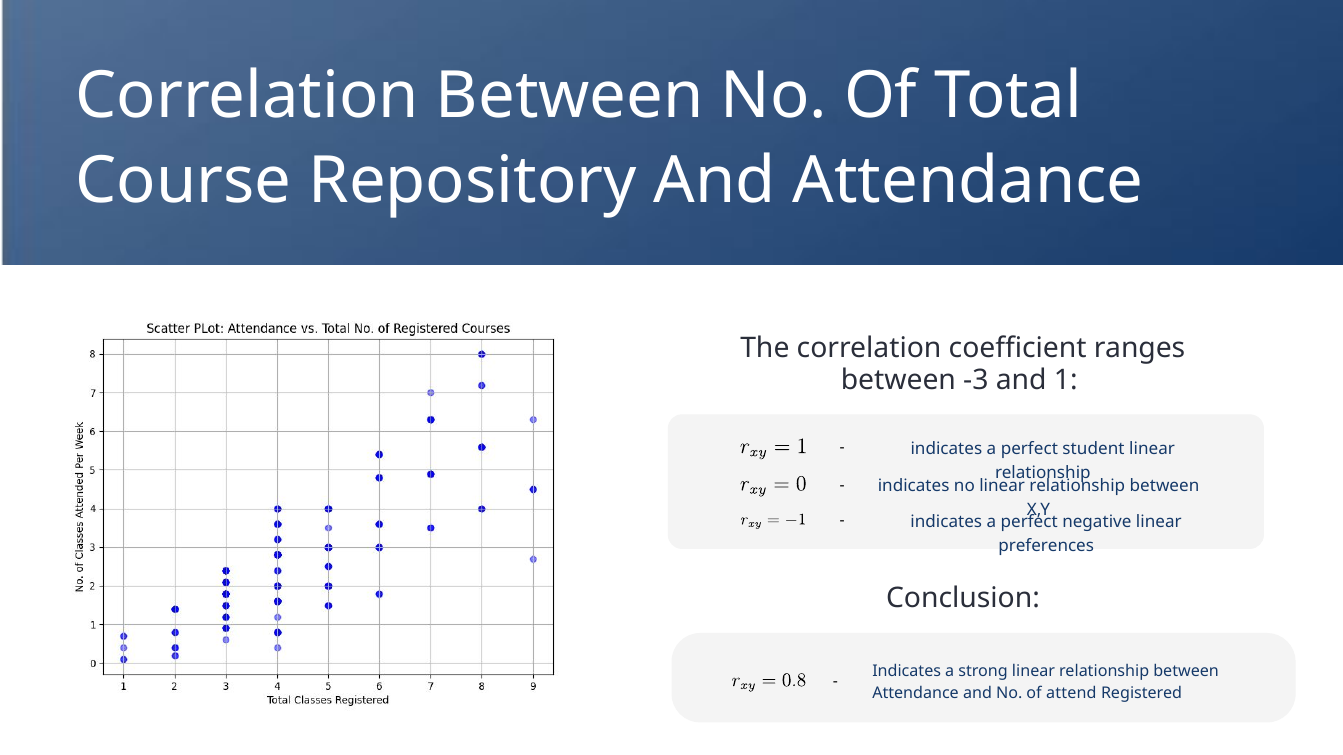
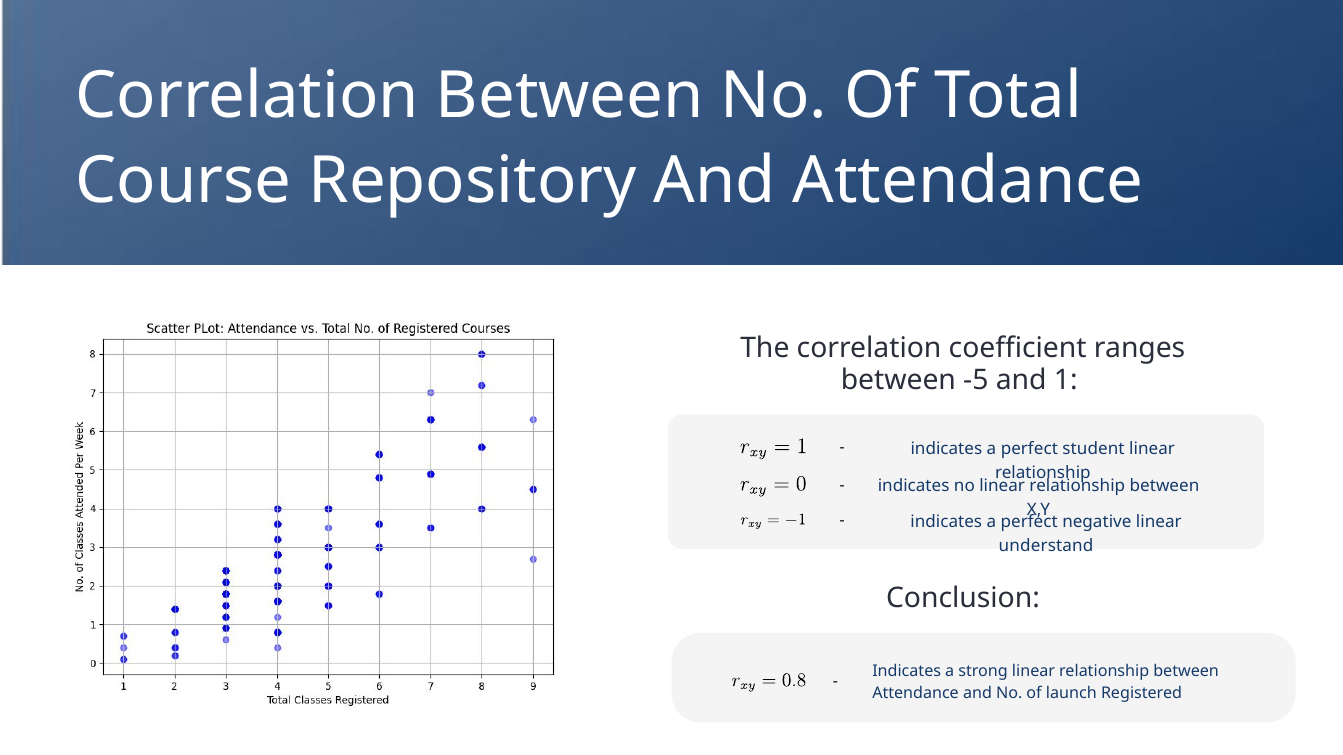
-3: -3 -> -5 (976, 381)
preferences: preferences -> understand (1046, 547)
attend: attend -> launch (1071, 694)
